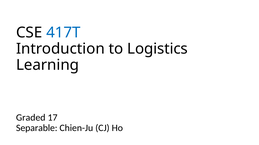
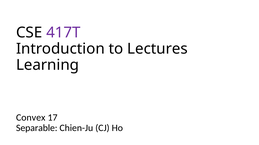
417T colour: blue -> purple (63, 33)
Logistics: Logistics -> Lectures (157, 49)
Graded: Graded -> Convex (31, 118)
